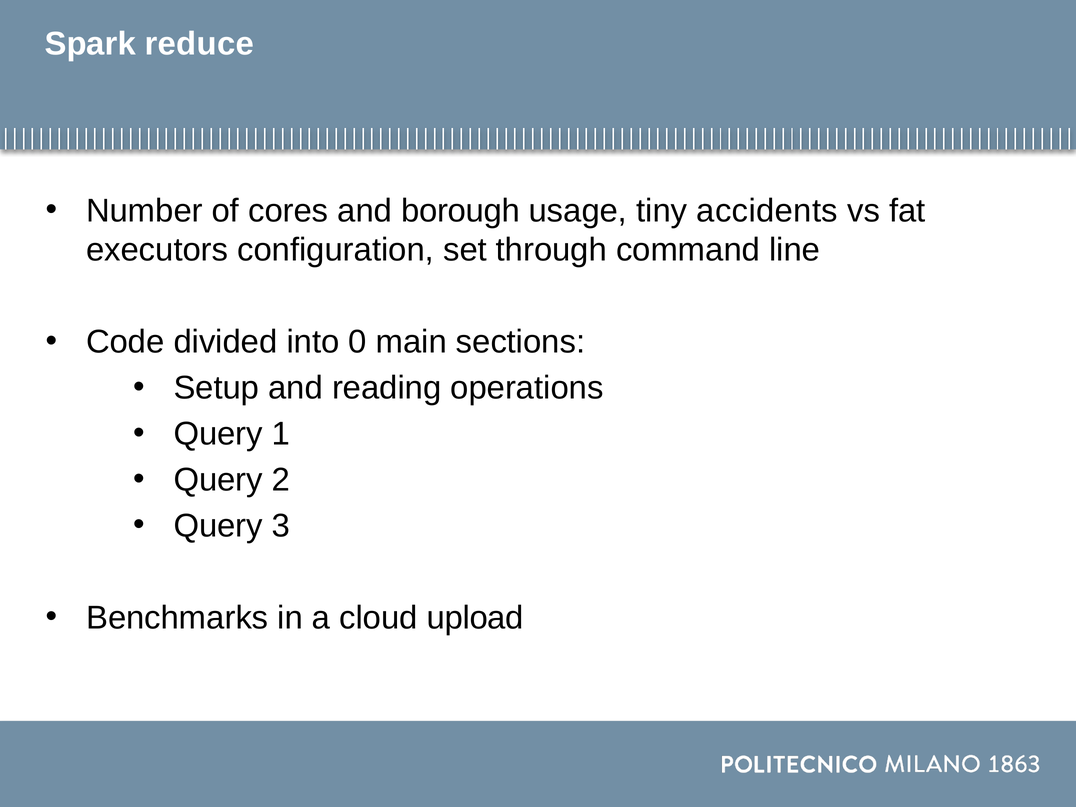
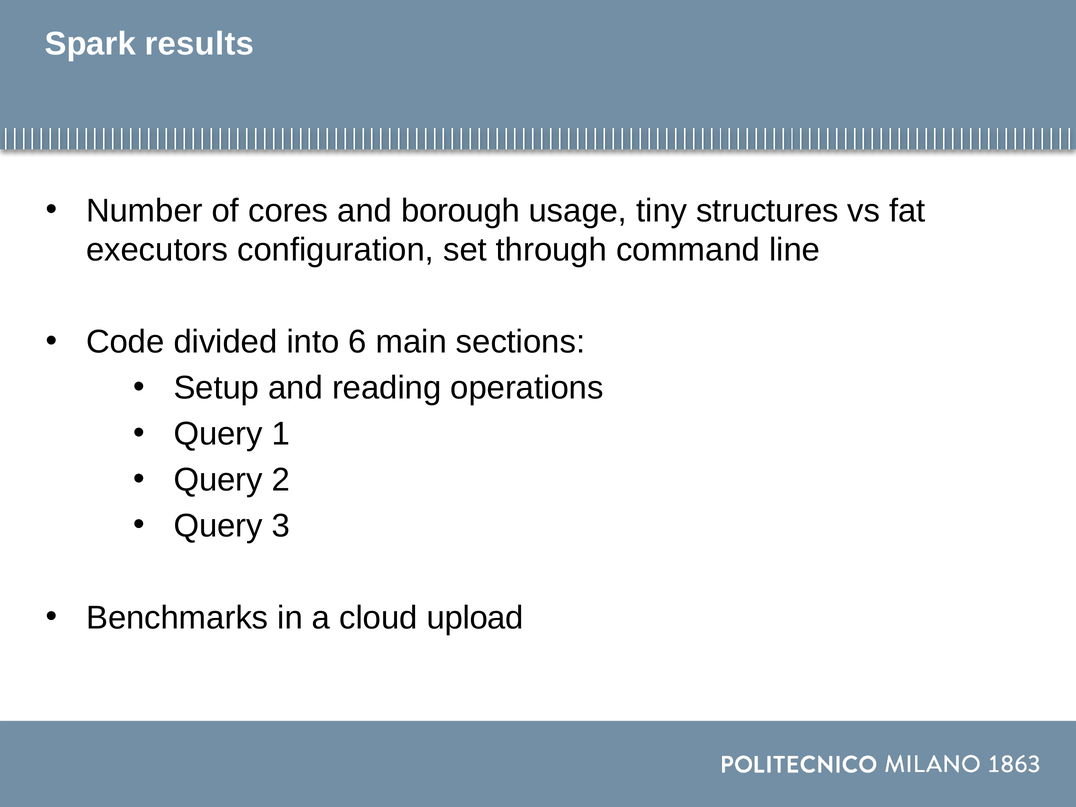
reduce: reduce -> results (199, 44)
accidents: accidents -> structures (767, 211)
0: 0 -> 6 (358, 342)
